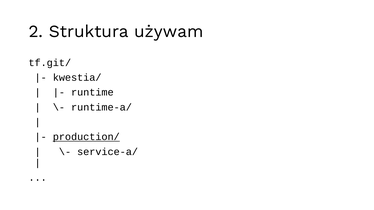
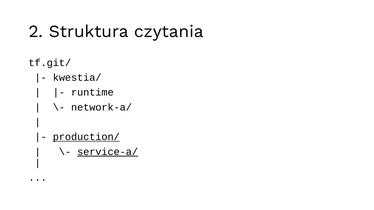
używam: używam -> czytania (169, 31)
runtime-a/: runtime-a/ -> network-a/ (101, 107)
service-a/ underline: none -> present (108, 152)
